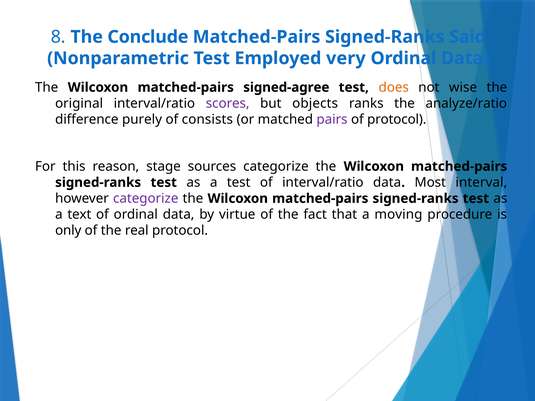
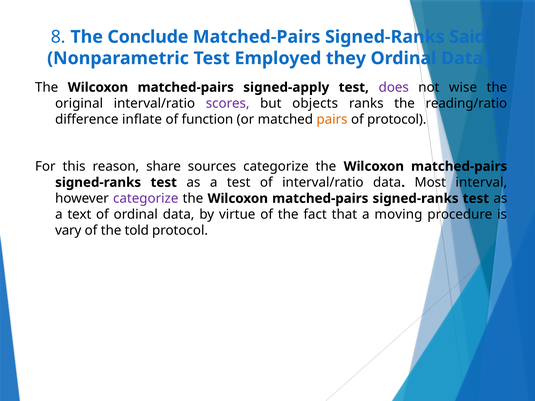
very: very -> they (346, 58)
signed-agree: signed-agree -> signed-apply (286, 87)
does colour: orange -> purple (394, 87)
analyze/ratio: analyze/ratio -> reading/ratio (466, 103)
purely: purely -> inflate (142, 120)
consists: consists -> function (207, 120)
pairs colour: purple -> orange (332, 120)
stage: stage -> share (164, 166)
only: only -> vary (68, 231)
real: real -> told (137, 231)
